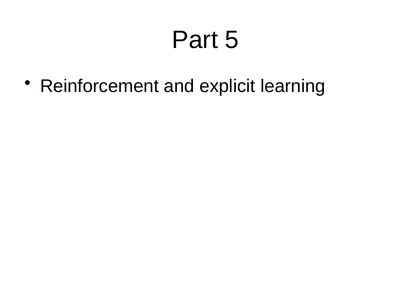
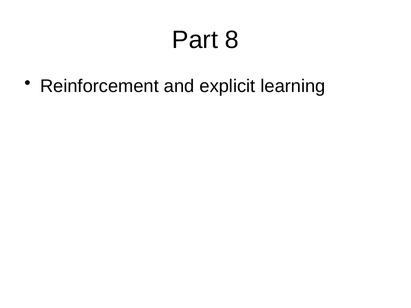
5: 5 -> 8 (232, 40)
